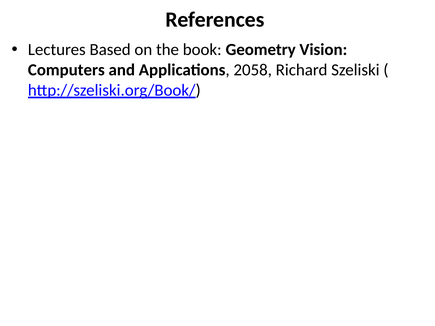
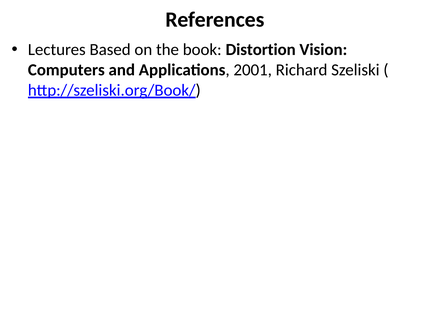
Geometry: Geometry -> Distortion (261, 50)
2058: 2058 -> 2001 (253, 70)
